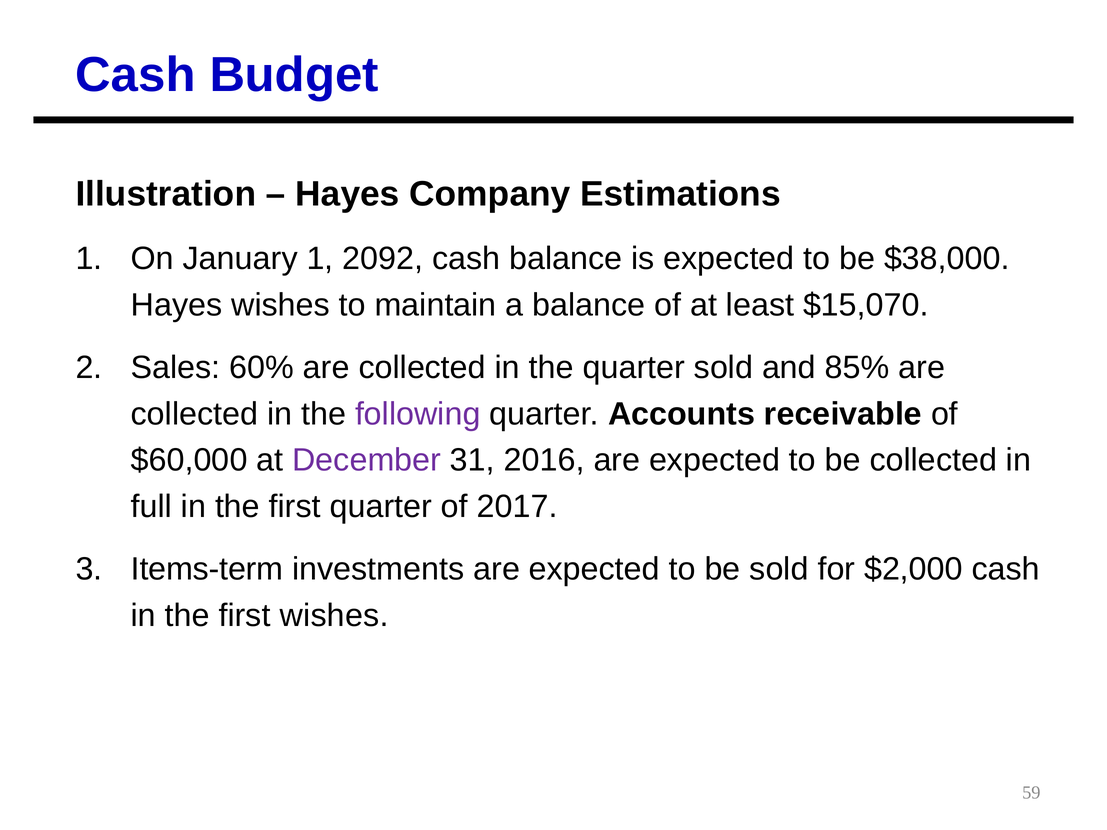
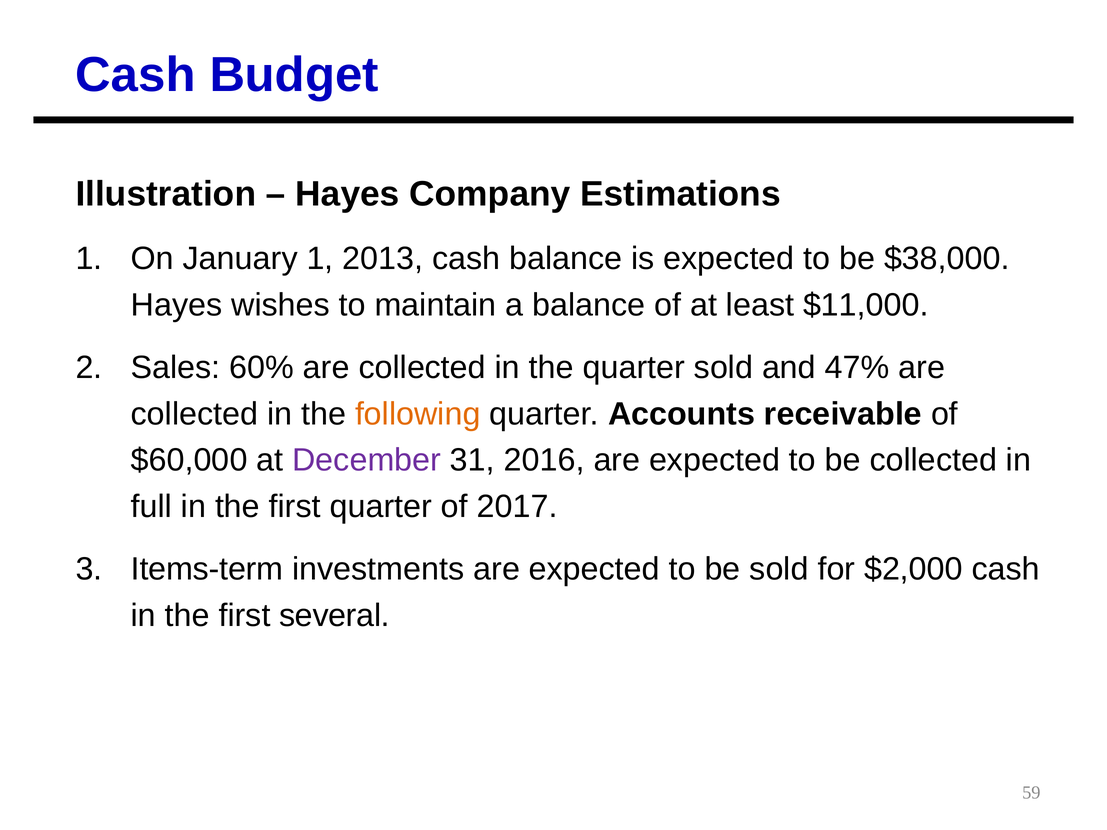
2092: 2092 -> 2013 (383, 259)
$15,070: $15,070 -> $11,000 (866, 305)
85%: 85% -> 47% (857, 368)
following colour: purple -> orange (418, 414)
first wishes: wishes -> several (334, 616)
